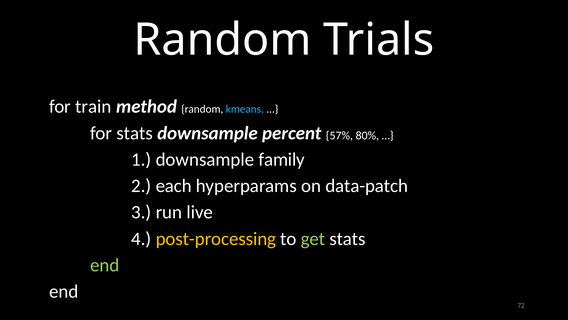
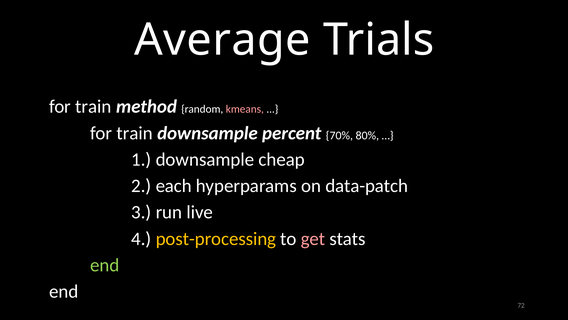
Random: Random -> Average (222, 40)
kmeans colour: light blue -> pink (245, 109)
stats: stats -> train (135, 133)
57%: 57% -> 70% (339, 135)
family: family -> cheap (282, 159)
get colour: light green -> pink (313, 238)
